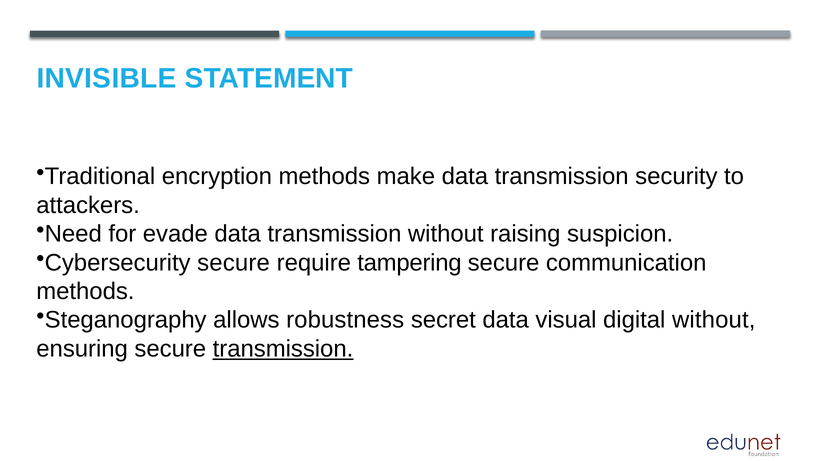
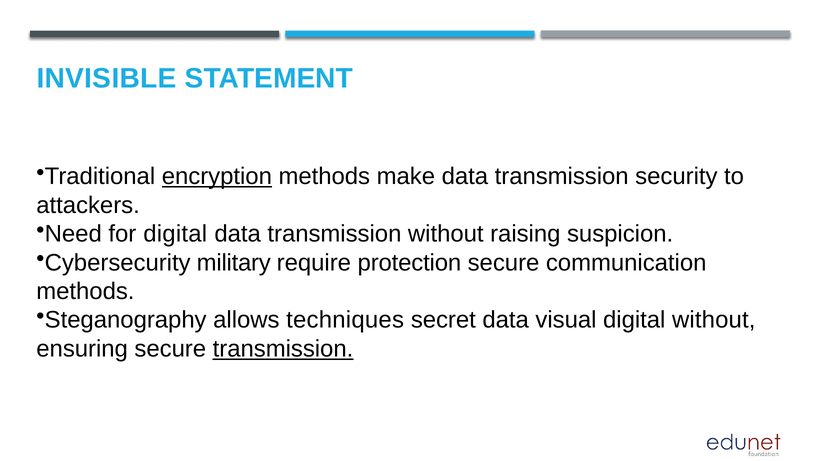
encryption underline: none -> present (217, 177)
for evade: evade -> digital (175, 234)
Cybersecurity secure: secure -> military (234, 263)
tampering: tampering -> protection (409, 263)
robustness: robustness -> techniques (345, 320)
